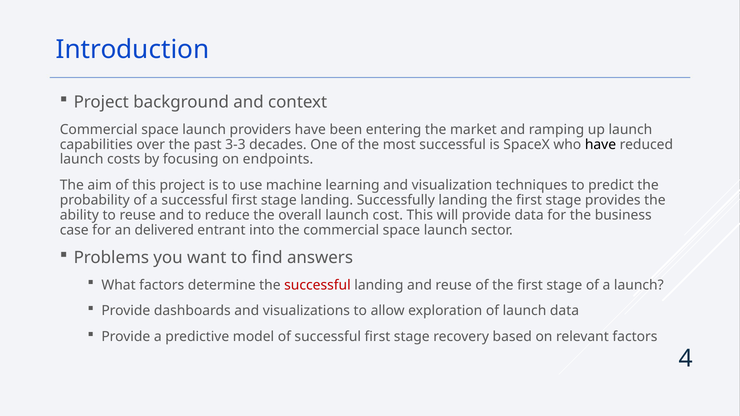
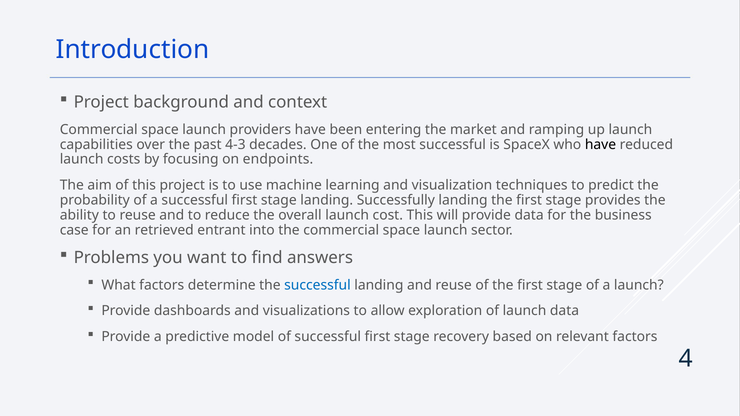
3-3: 3-3 -> 4-3 (235, 145)
delivered: delivered -> retrieved (164, 230)
successful colour: red -> blue (317, 285)
